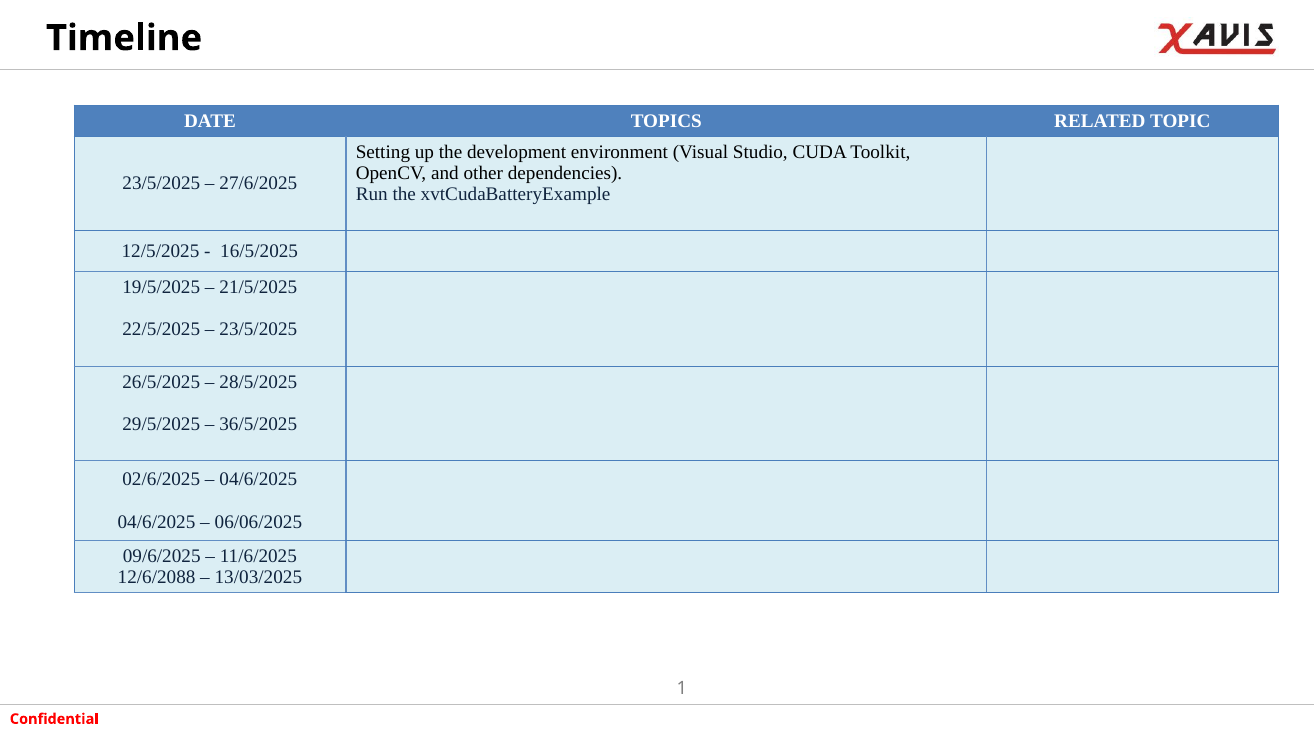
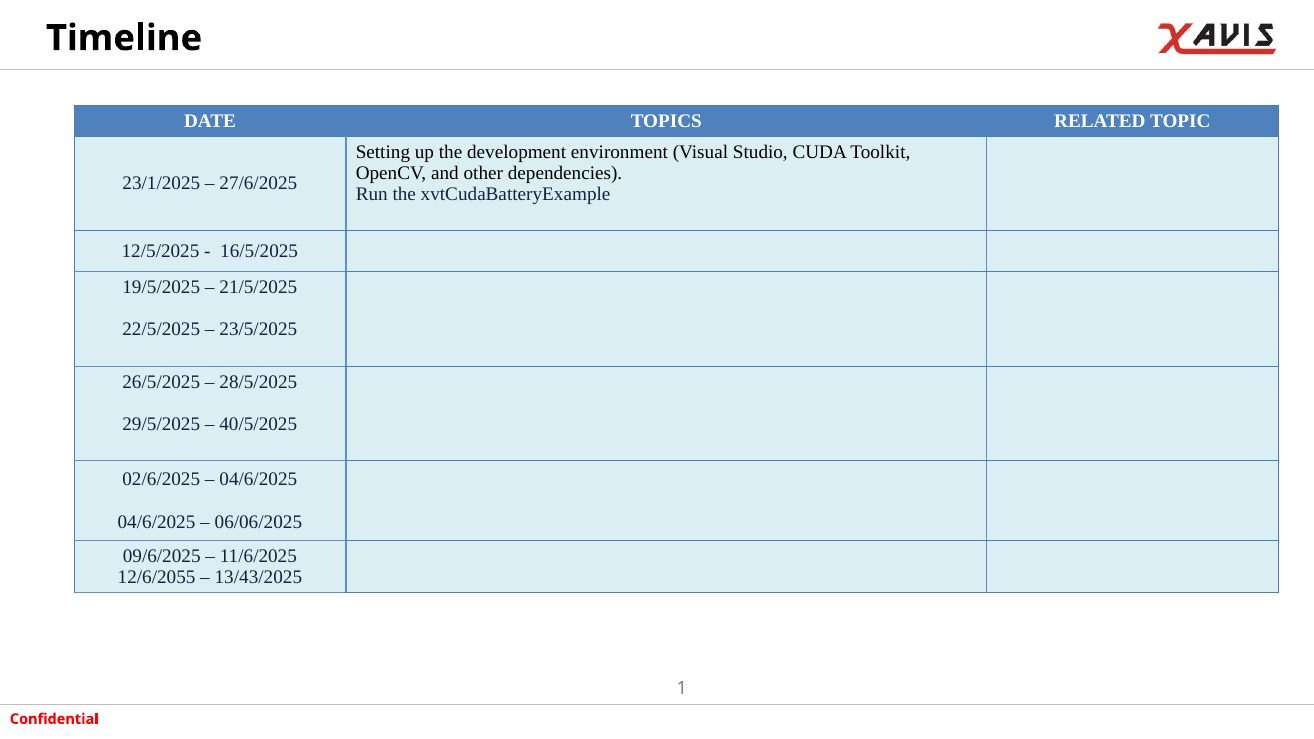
23/5/2025: 23/5/2025 -> 23/1/2025 (161, 184)
36/5/2025: 36/5/2025 -> 40/5/2025 (258, 424)
12/6/2088: 12/6/2088 -> 12/6/2055 (157, 577)
13/03/2025: 13/03/2025 -> 13/43/2025 (258, 577)
